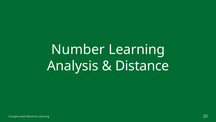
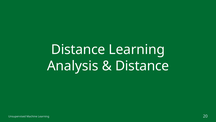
Number: Number -> Distance (78, 49)
